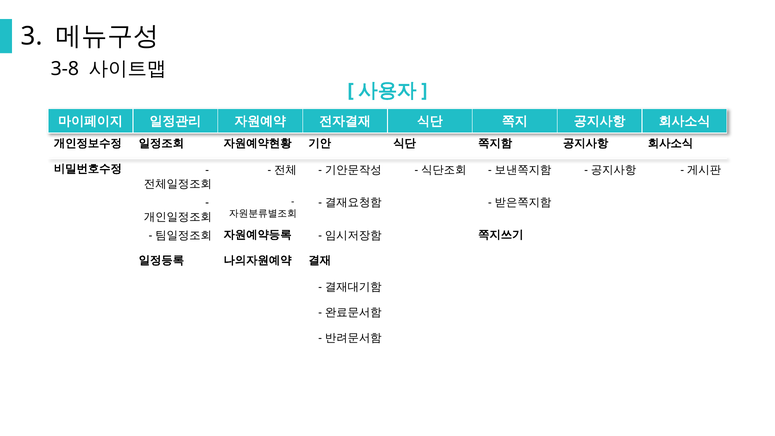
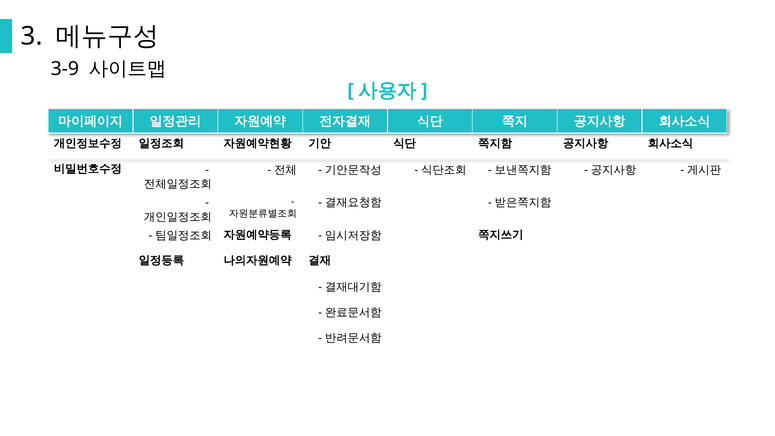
3-8: 3-8 -> 3-9 (65, 69)
